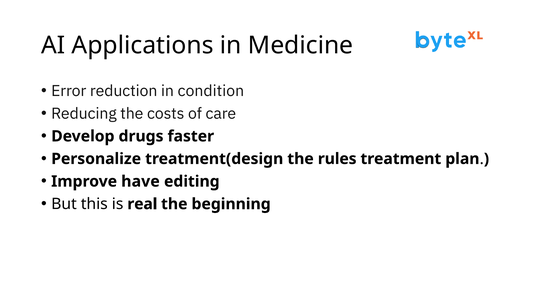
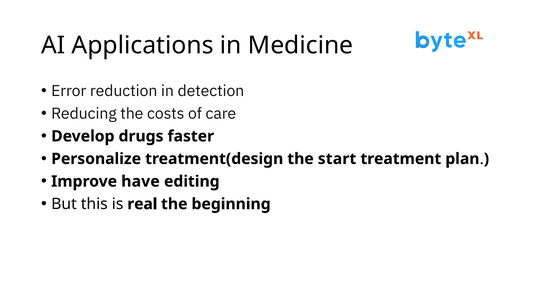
condition: condition -> detection (211, 91)
rules: rules -> start (337, 159)
